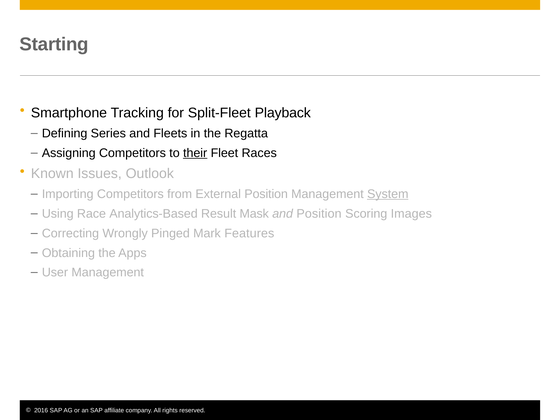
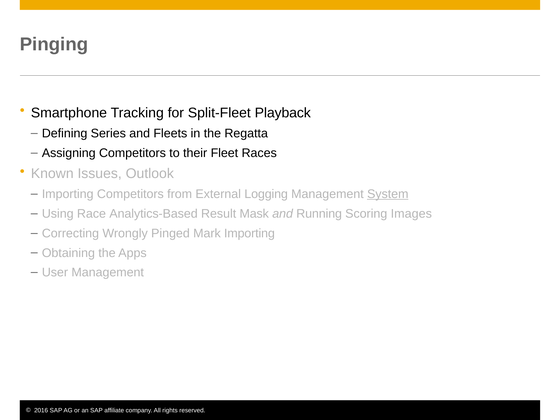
Starting: Starting -> Pinging (54, 44)
their underline: present -> none (195, 153)
External Position: Position -> Logging (266, 194)
and Position: Position -> Running (319, 214)
Mark Features: Features -> Importing (249, 233)
